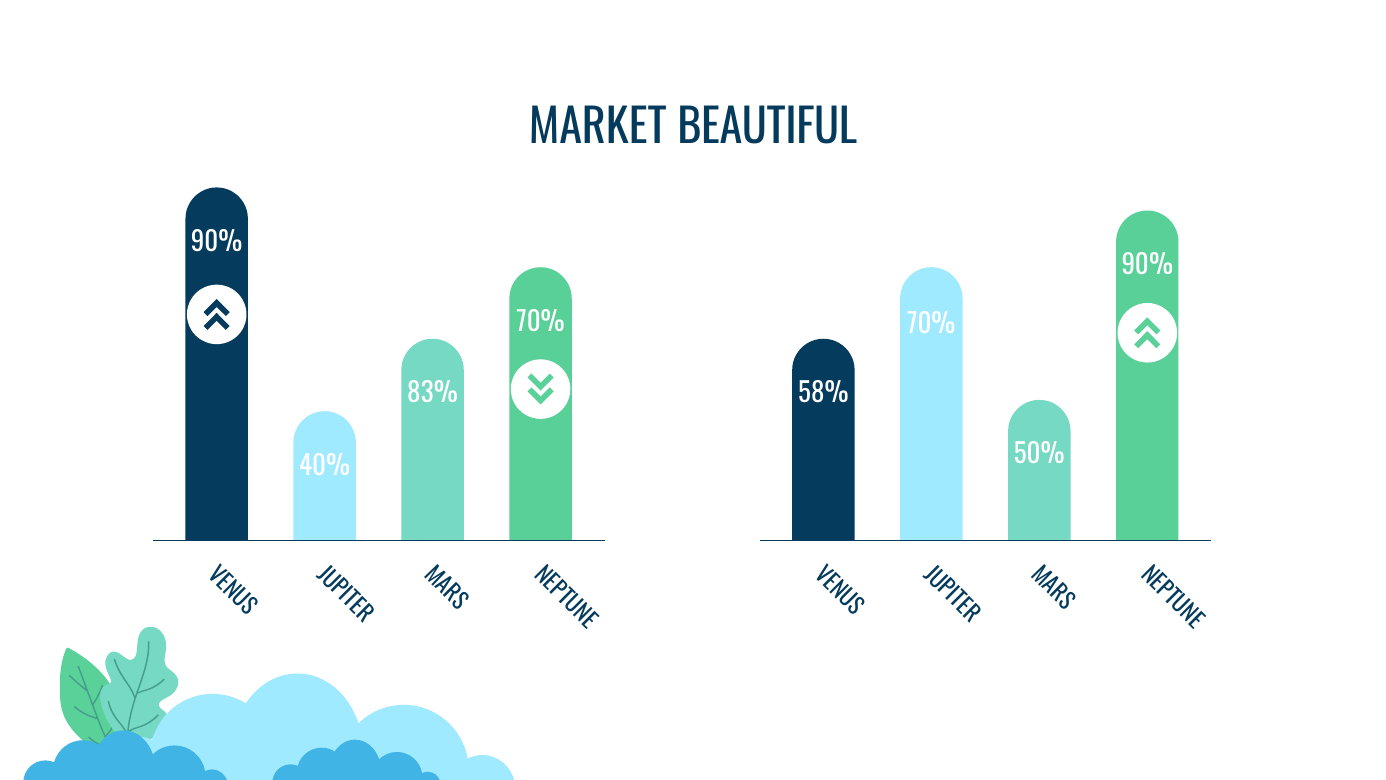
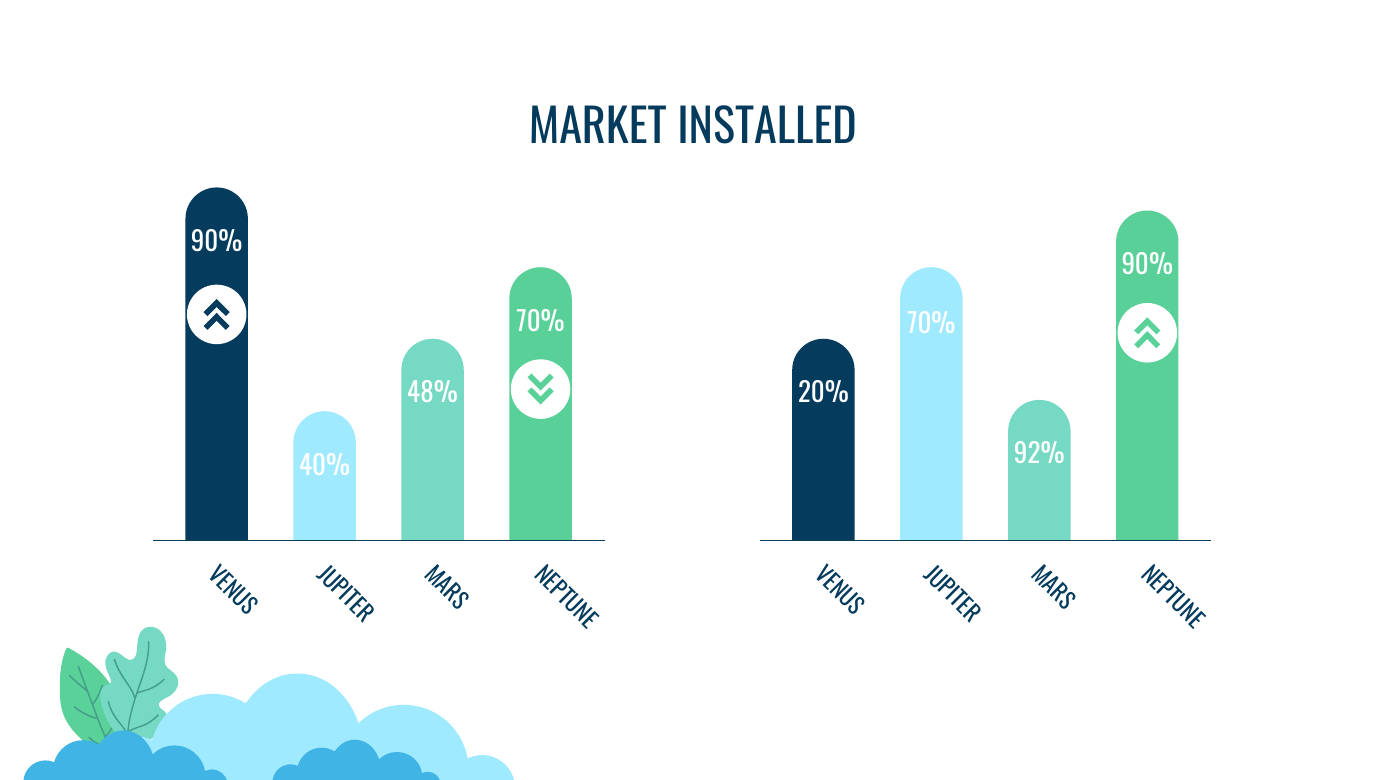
BEAUTIFUL: BEAUTIFUL -> INSTALLED (767, 129)
83%: 83% -> 48% (433, 394)
58%: 58% -> 20% (823, 394)
50%: 50% -> 92% (1039, 455)
